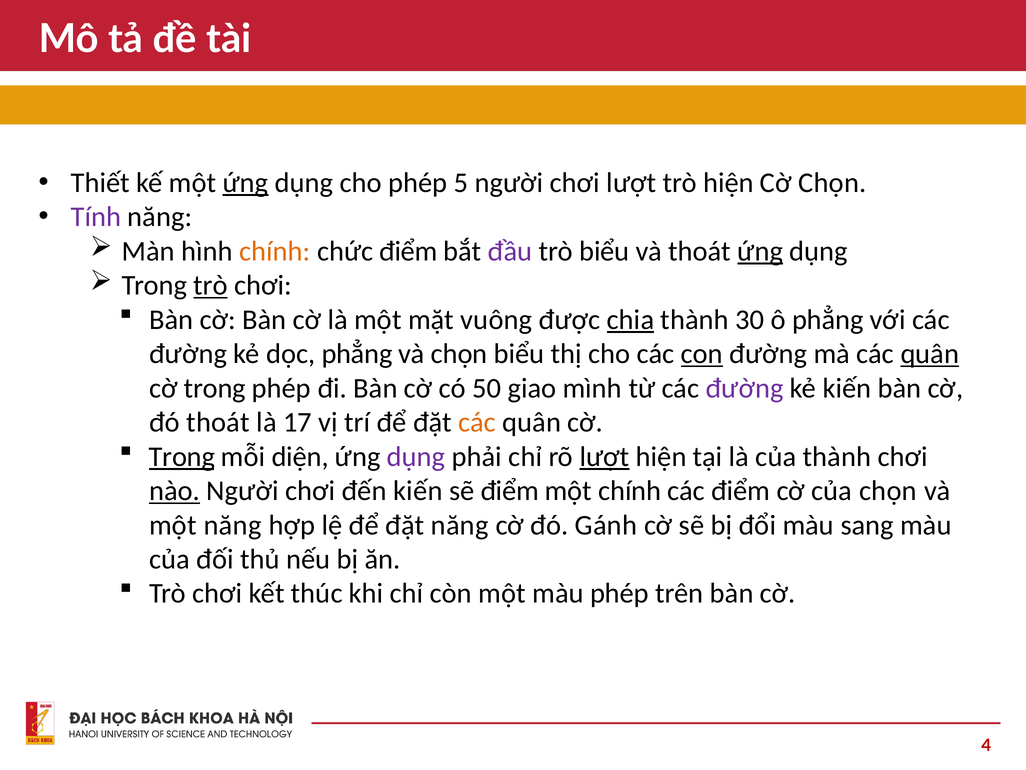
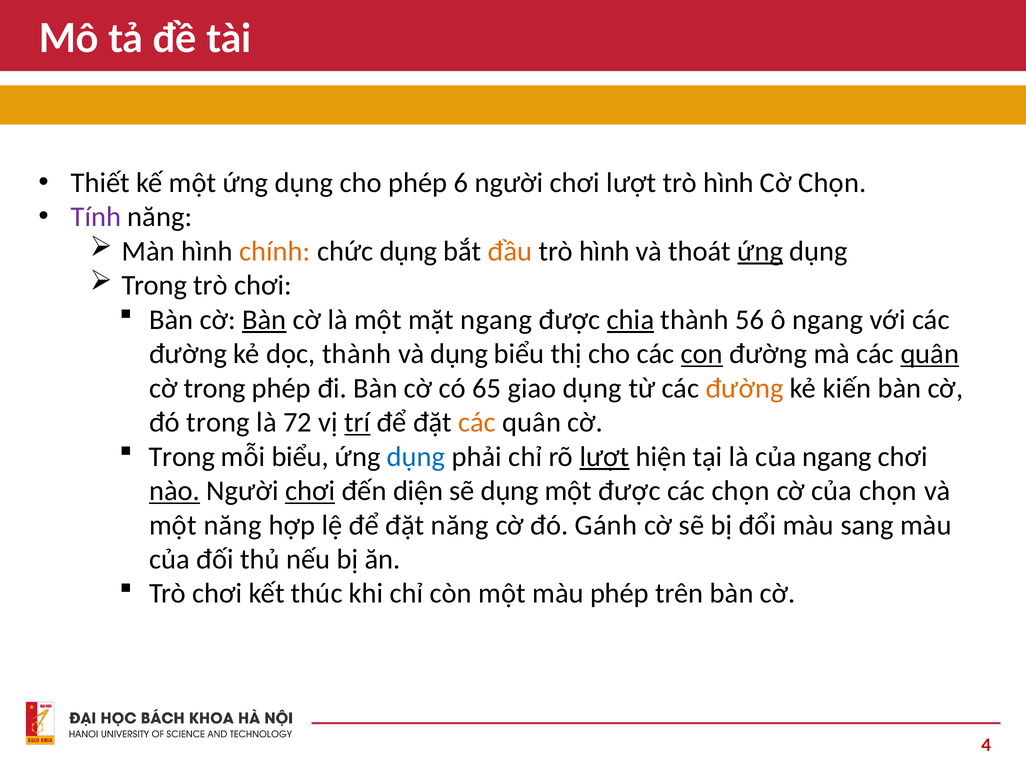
ứng underline: present -> none (245, 183)
5: 5 -> 6 (461, 183)
hiện: hiện -> hình (729, 183)
chức điểm: điểm -> dụng (408, 251)
đầu colour: purple -> orange (510, 251)
biểu: biểu -> hình (604, 251)
trò underline: present -> none (211, 285)
Bàn underline: none -> present (264, 319)
mặt vuông: vuông -> ngang (496, 319)
30: 30 -> 56 (750, 319)
ô phẳng: phẳng -> ngang (828, 319)
dọc phẳng: phẳng -> thành (357, 354)
và chọn: chọn -> dụng (459, 354)
50: 50 -> 65 (487, 388)
giao mình: mình -> dụng (592, 388)
đường colour: purple -> orange (745, 388)
đó thoát: thoát -> trong (218, 422)
17: 17 -> 72 (297, 422)
trí underline: none -> present (357, 422)
Trong underline: present -> none (182, 456)
mỗi diện: diện -> biểu (300, 456)
dụng colour: purple -> blue (416, 456)
của thành: thành -> ngang (837, 456)
chơi underline: none -> present (310, 491)
đến kiến: kiến -> diện (418, 491)
sẽ điểm: điểm -> dụng (510, 491)
một chính: chính -> được (630, 491)
các điểm: điểm -> chọn (741, 491)
